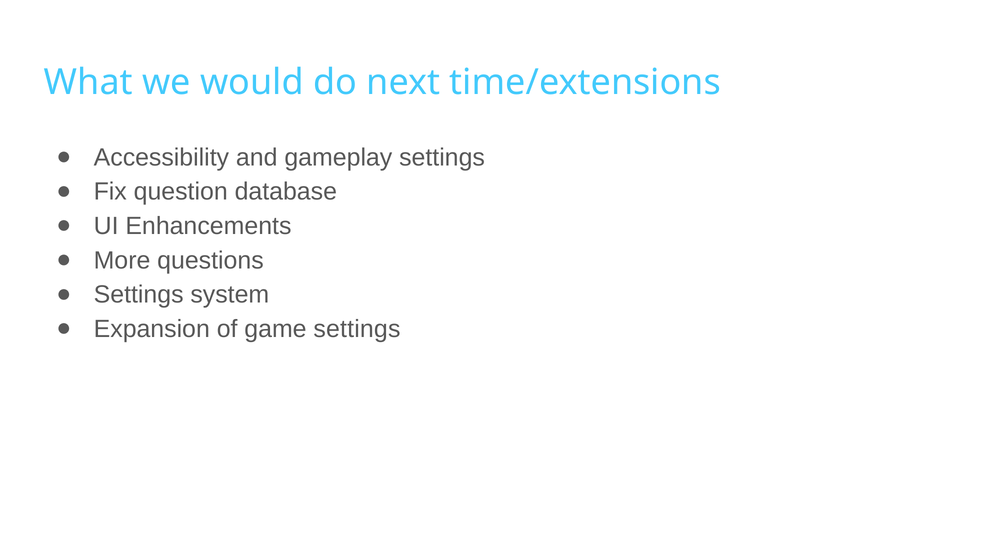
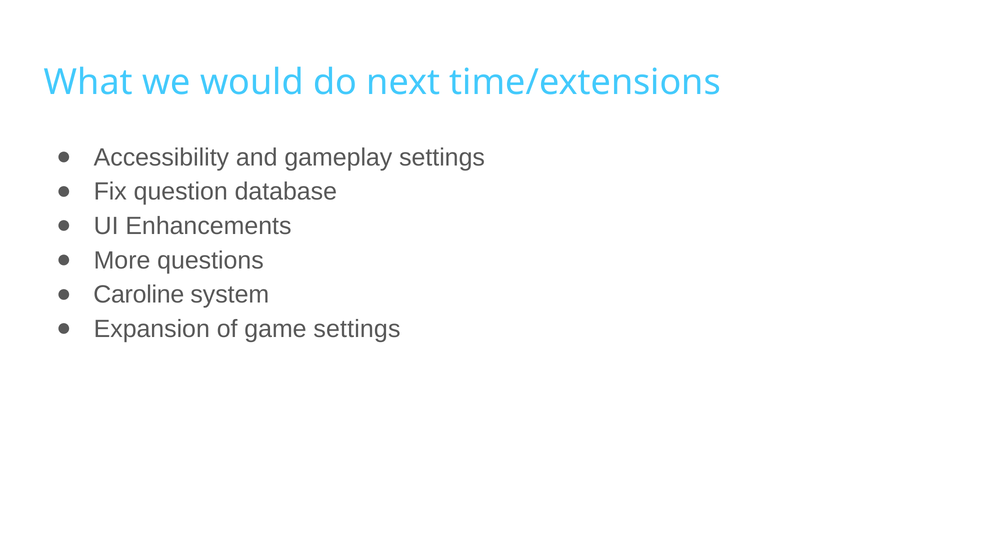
Settings: Settings -> Caroline (139, 295)
